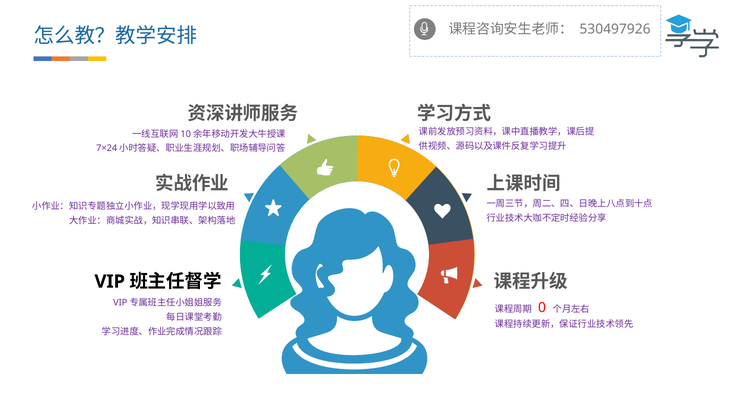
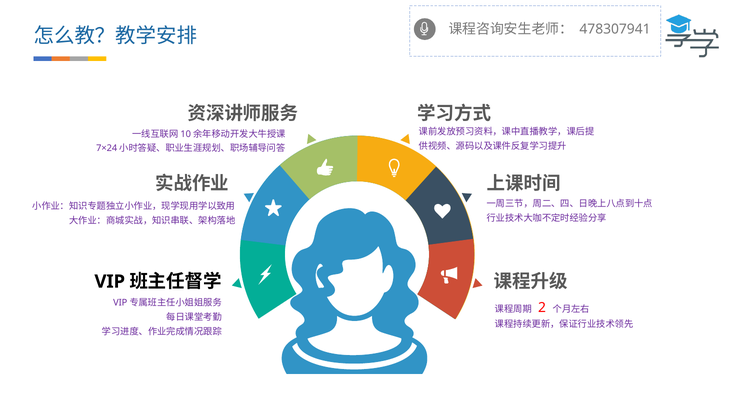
530497926: 530497926 -> 478307941 (615, 29)
0: 0 -> 2 (542, 308)
